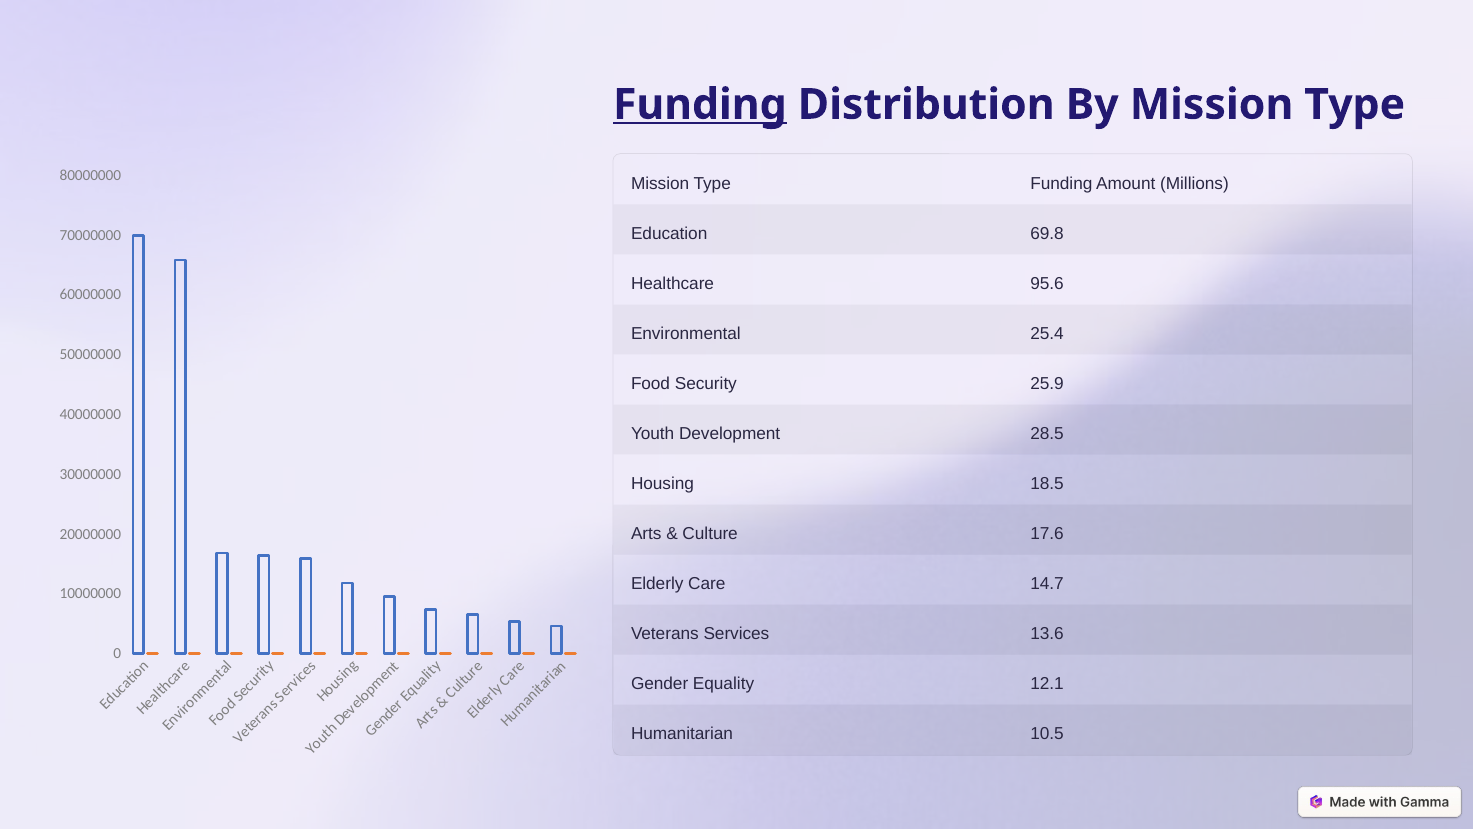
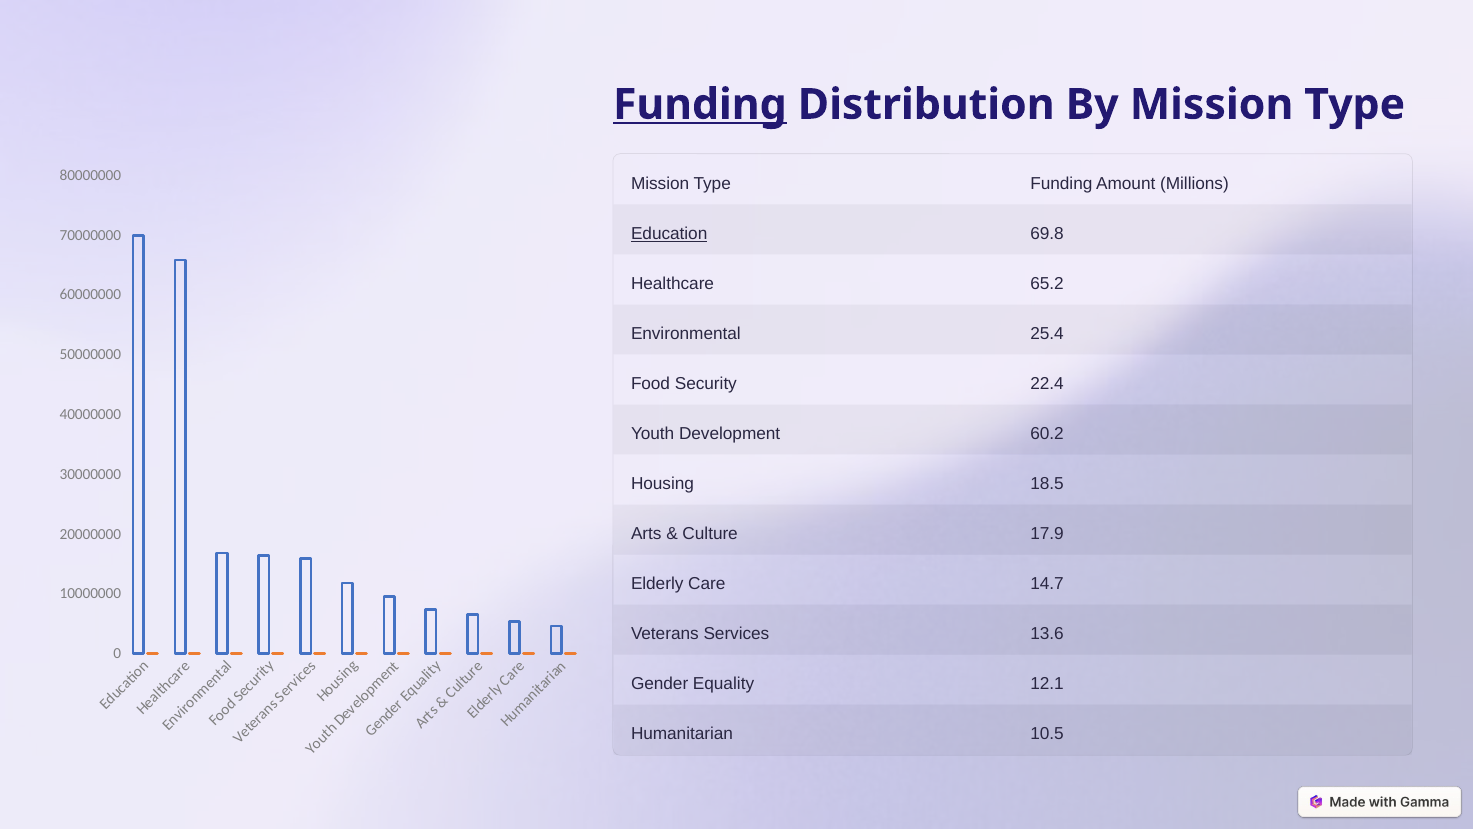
Education underline: none -> present (669, 234)
95.6: 95.6 -> 65.2 (1047, 284)
25.9: 25.9 -> 22.4 (1047, 384)
28.5: 28.5 -> 60.2 (1047, 434)
17.6: 17.6 -> 17.9 (1047, 534)
